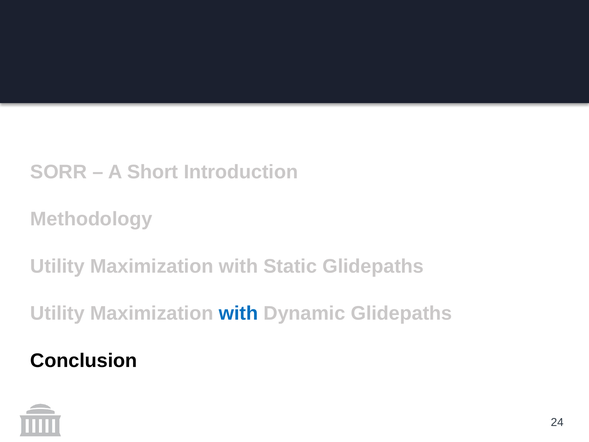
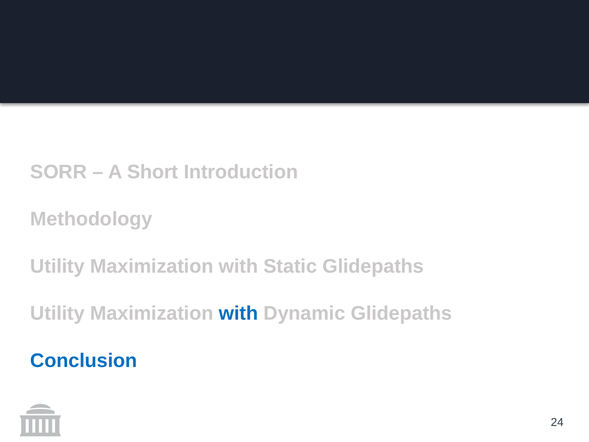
Conclusion colour: black -> blue (84, 360)
